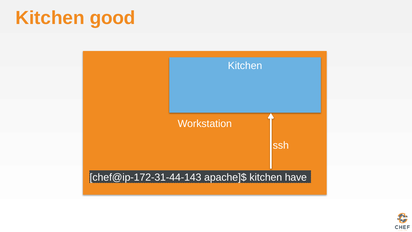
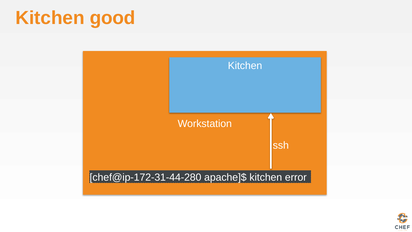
chef@ip-172-31-44-143: chef@ip-172-31-44-143 -> chef@ip-172-31-44-280 (146, 177)
have: have -> error (296, 177)
